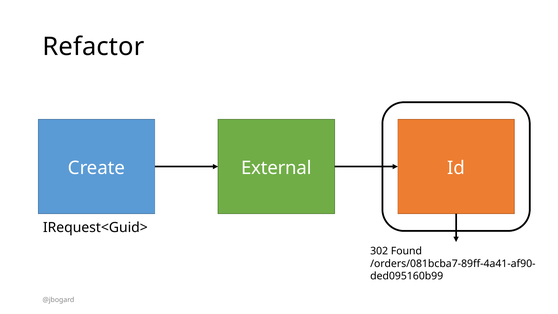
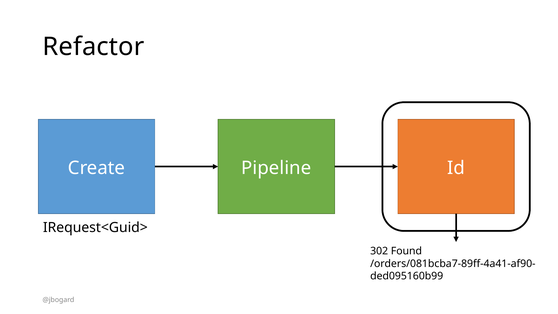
External: External -> Pipeline (276, 168)
